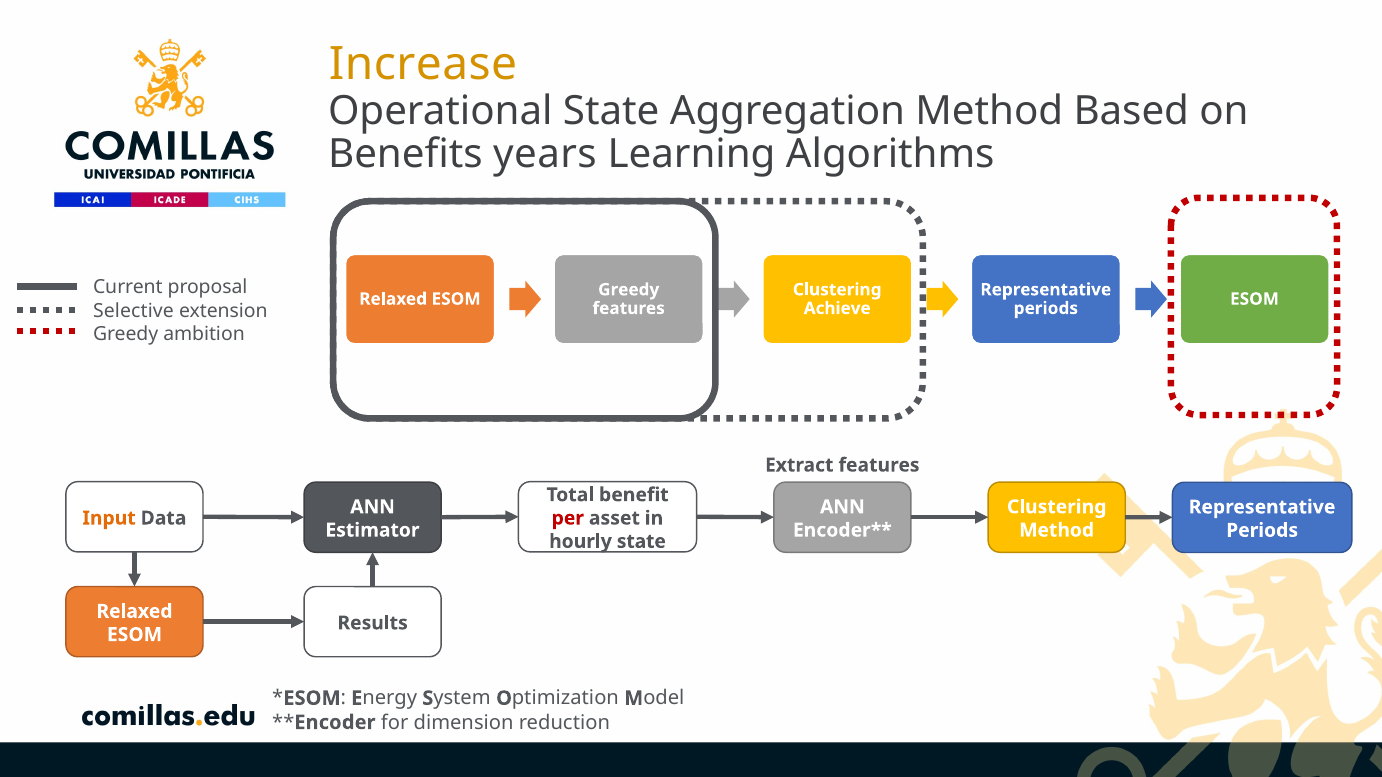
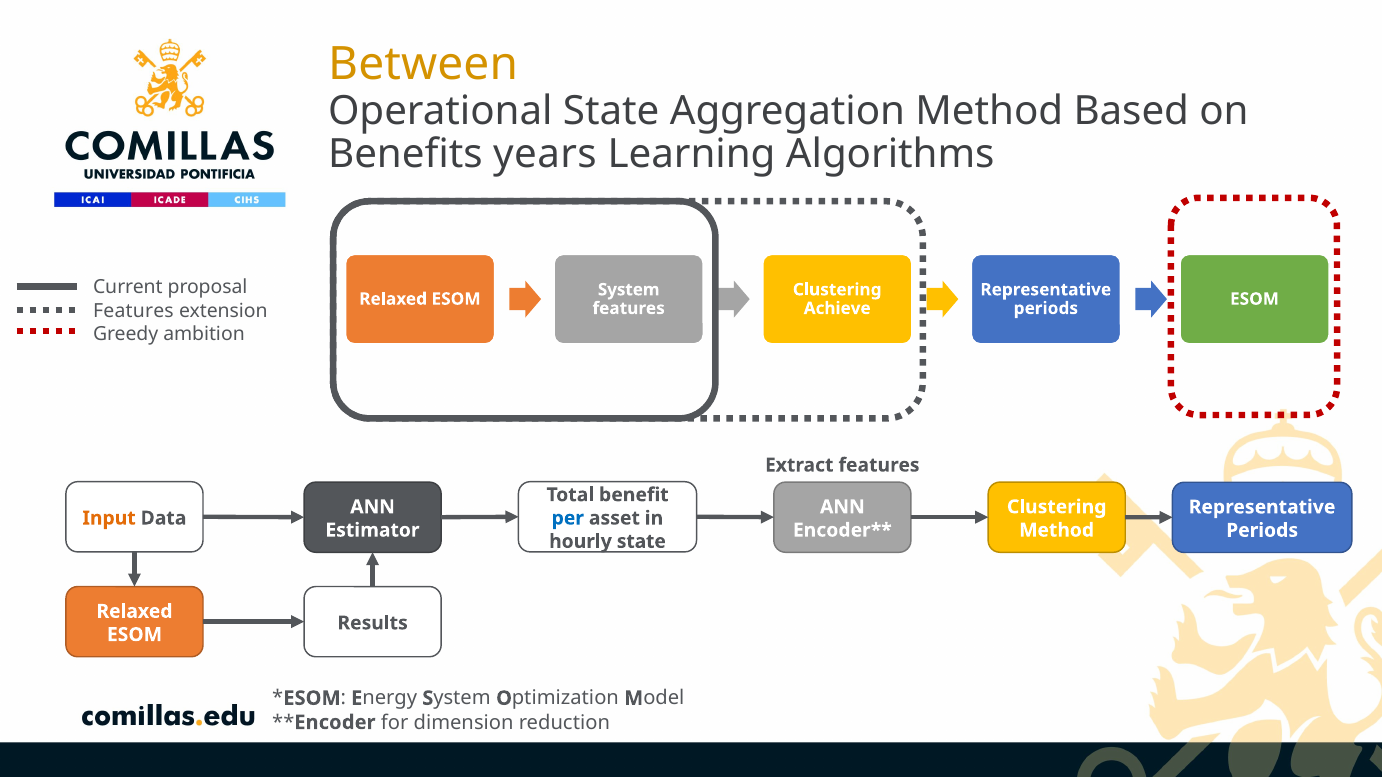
Increase: Increase -> Between (423, 64)
Greedy: Greedy -> System (629, 290)
Selective: Selective -> Features (133, 311)
per colour: red -> blue (568, 518)
